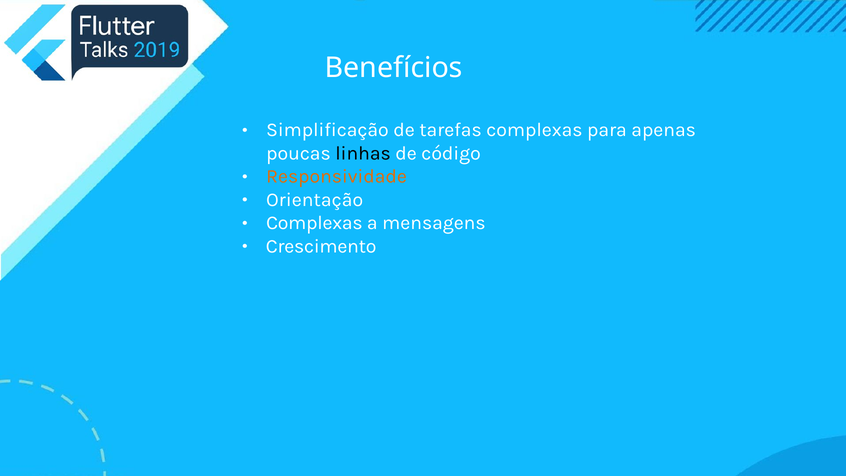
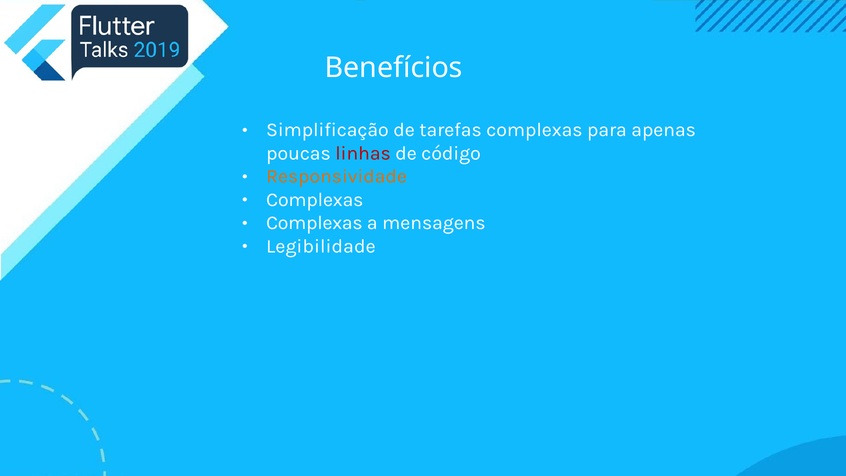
linhas colour: black -> red (363, 153)
Orientação: Orientação -> Complexas (315, 200)
Crescimento: Crescimento -> Legibilidade (321, 246)
